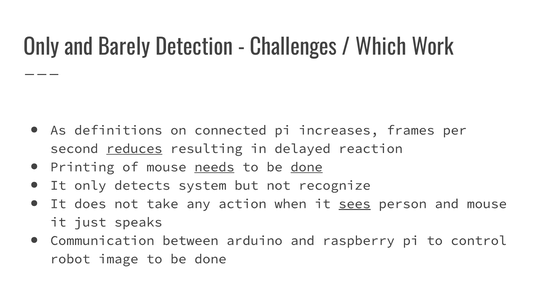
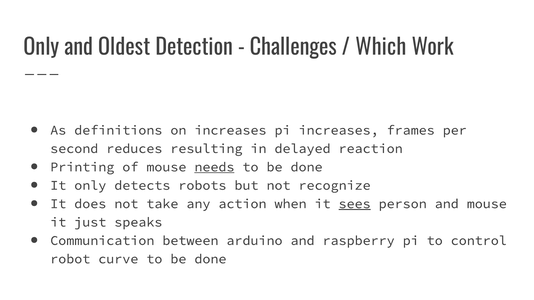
Barely: Barely -> Oldest (124, 47)
on connected: connected -> increases (230, 130)
reduces underline: present -> none (134, 149)
done underline: present -> none (307, 167)
system: system -> robots (202, 186)
image: image -> curve (118, 259)
